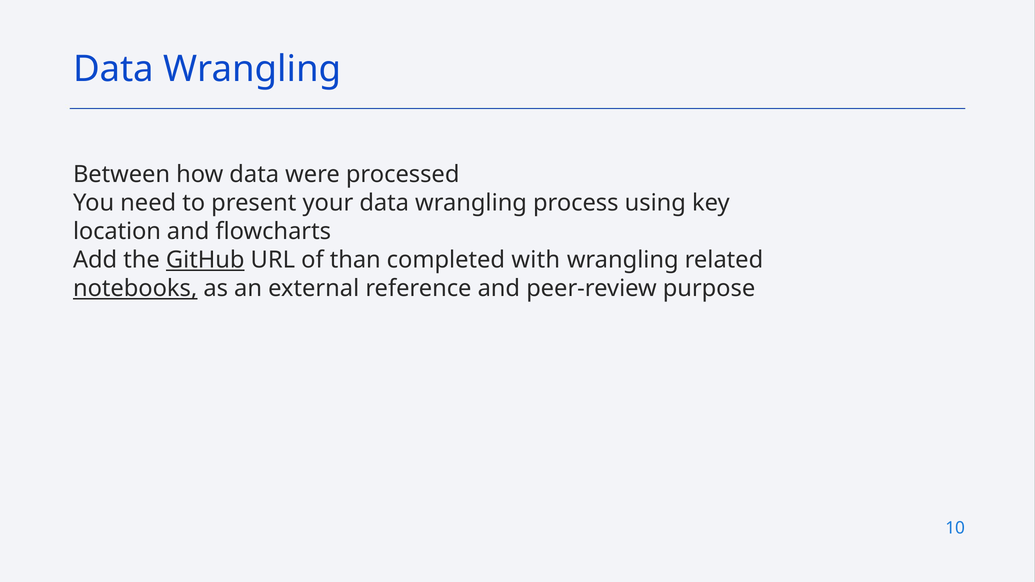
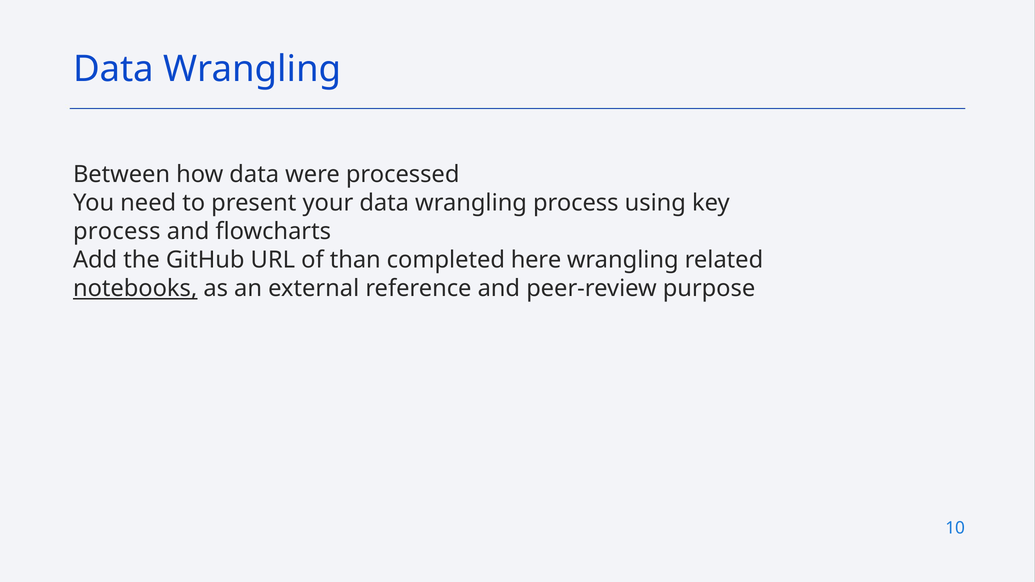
location: location -> process (117, 232)
GitHub underline: present -> none (205, 260)
with: with -> here (536, 260)
